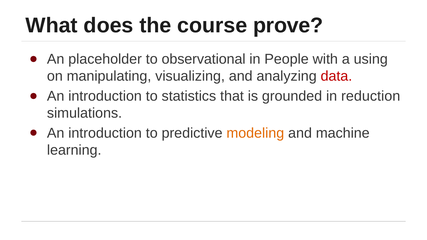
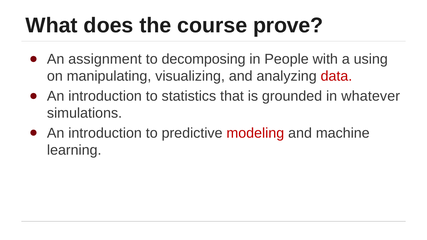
placeholder: placeholder -> assignment (105, 59)
observational: observational -> decomposing (204, 59)
reduction: reduction -> whatever (371, 96)
modeling colour: orange -> red (255, 133)
